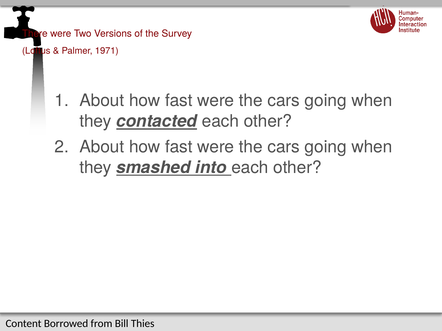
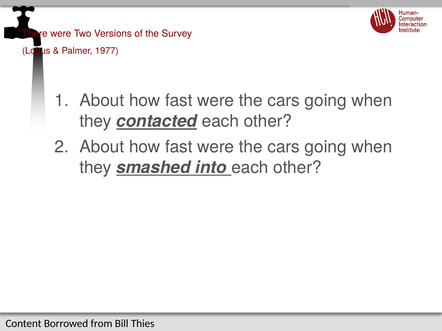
1971: 1971 -> 1977 (107, 51)
